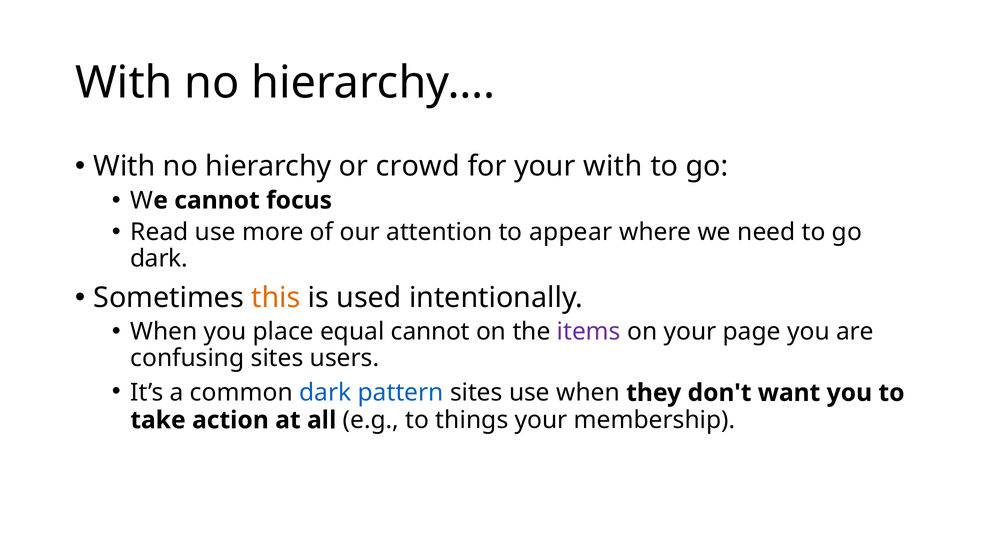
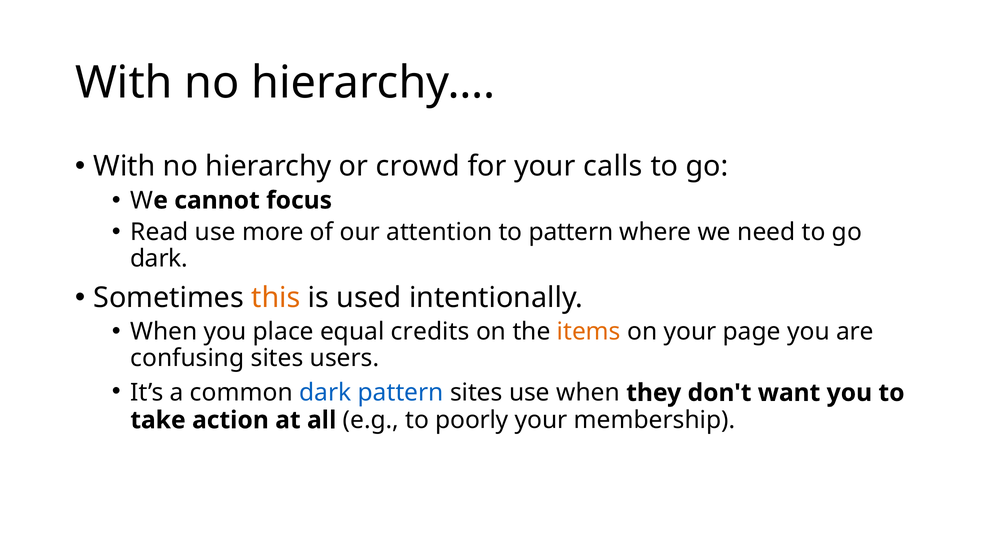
your with: with -> calls (613, 166)
to appear: appear -> pattern (571, 232)
equal cannot: cannot -> credits (430, 331)
items colour: purple -> orange (589, 331)
things: things -> poorly (472, 420)
